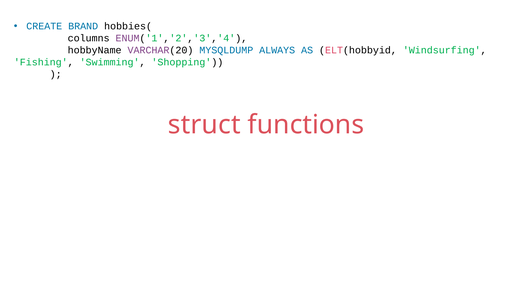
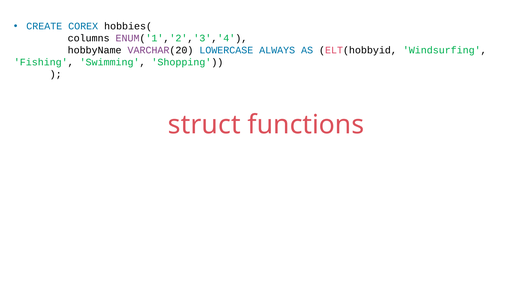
BRAND: BRAND -> COREX (83, 26)
MYSQLDUMP: MYSQLDUMP -> LOWERCASE (226, 50)
